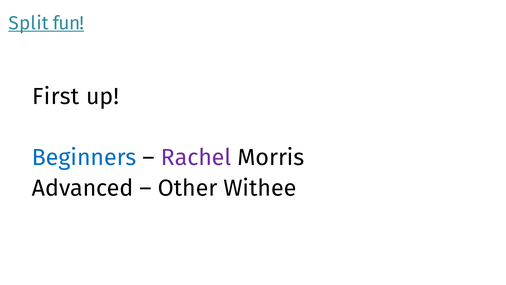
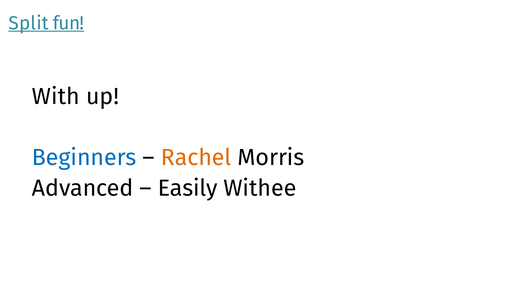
First: First -> With (56, 96)
Rachel colour: purple -> orange (196, 157)
Other: Other -> Easily (188, 188)
